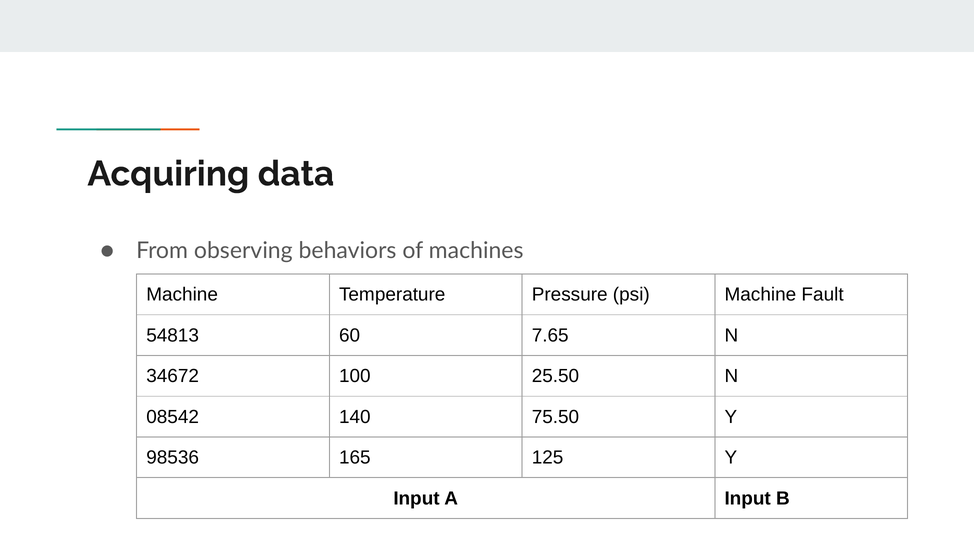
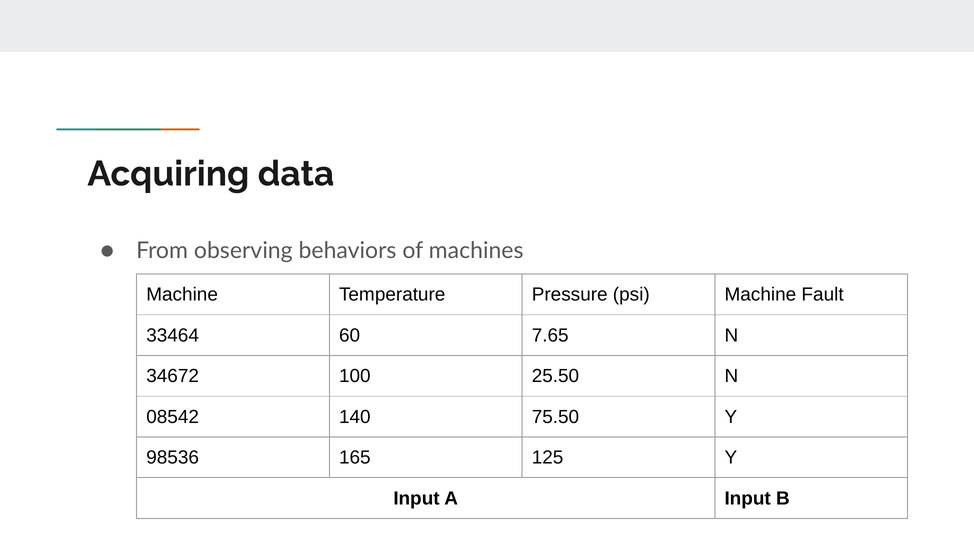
54813: 54813 -> 33464 (173, 335)
